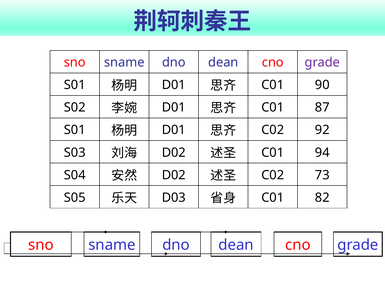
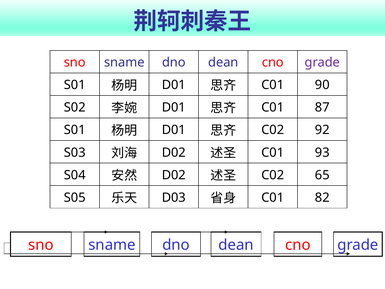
94: 94 -> 93 (322, 152)
73: 73 -> 65 (322, 175)
